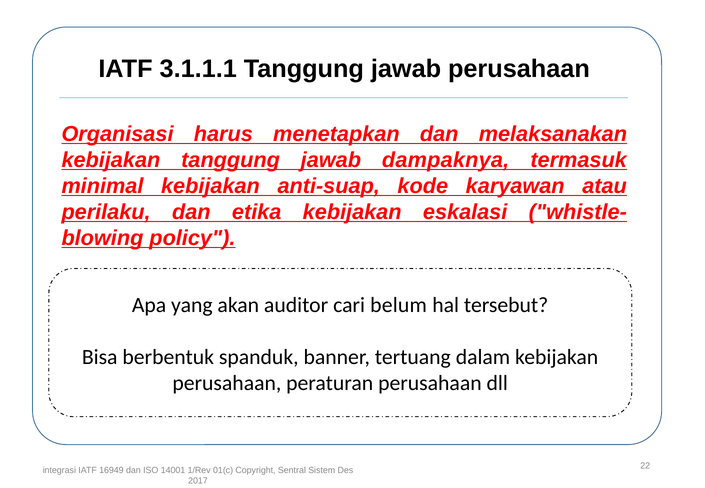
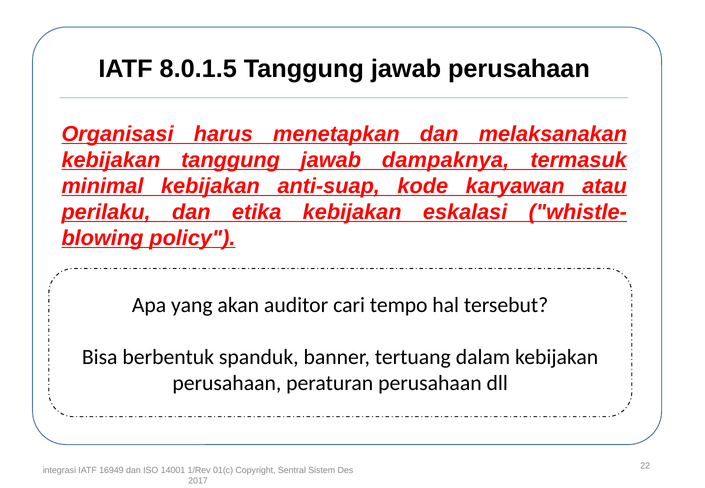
3.1.1.1: 3.1.1.1 -> 8.0.1.5 (198, 69)
belum: belum -> tempo (399, 305)
